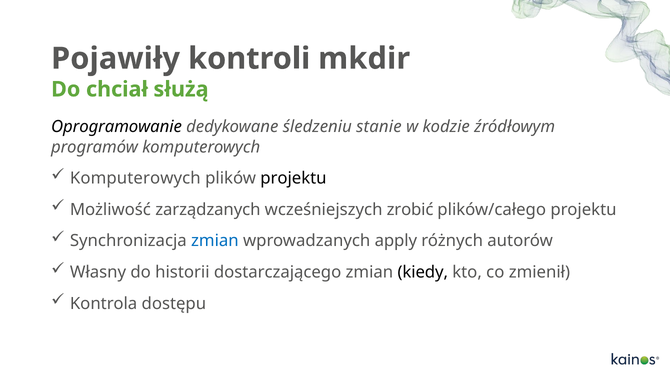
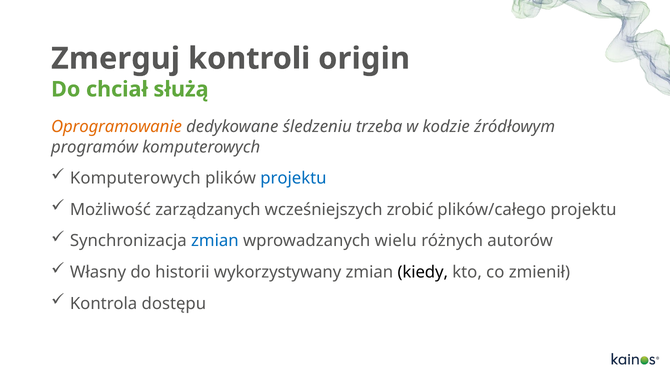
Pojawiły: Pojawiły -> Zmerguj (116, 59)
mkdir: mkdir -> origin (364, 59)
Oprogramowanie colour: black -> orange (116, 127)
stanie: stanie -> trzeba (379, 127)
projektu colour: black -> blue (293, 178)
apply: apply -> wielu (396, 241)
dostarczającego: dostarczającego -> wykorzystywany (278, 272)
